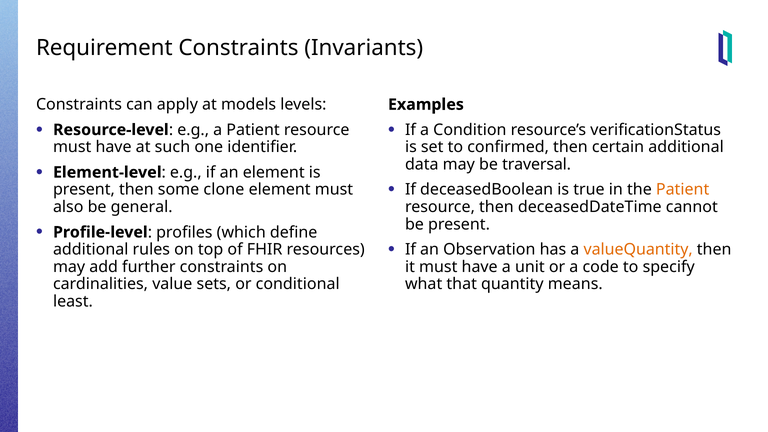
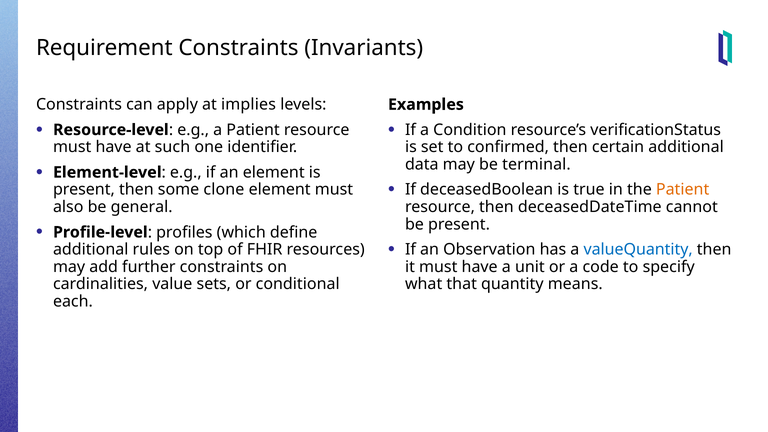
models: models -> implies (248, 105)
traversal: traversal -> terminal (536, 164)
valueQuantity colour: orange -> blue (638, 250)
least: least -> each (73, 301)
